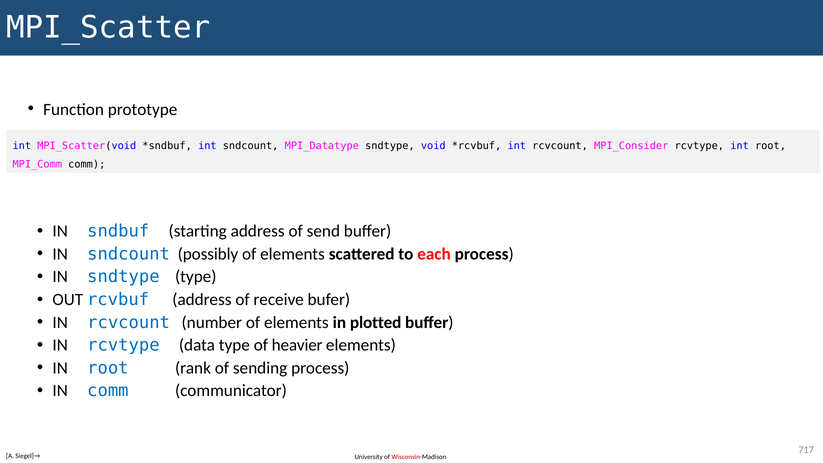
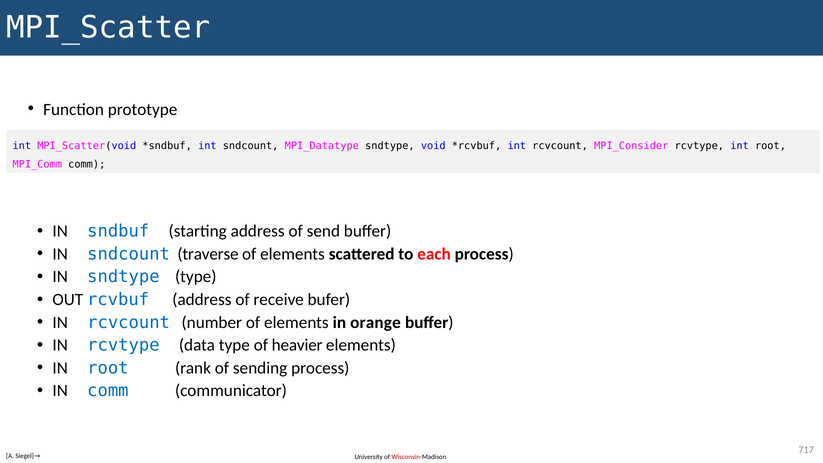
possibly: possibly -> traverse (208, 254)
plotted: plotted -> orange (375, 322)
